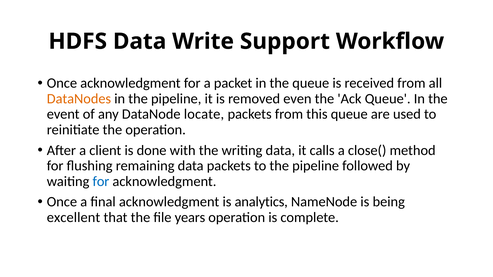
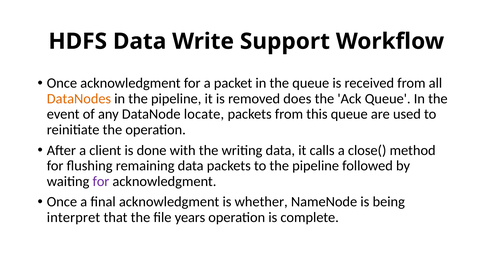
even: even -> does (297, 99)
for colour: blue -> purple (101, 181)
analytics: analytics -> whether (261, 202)
excellent: excellent -> interpret (74, 218)
